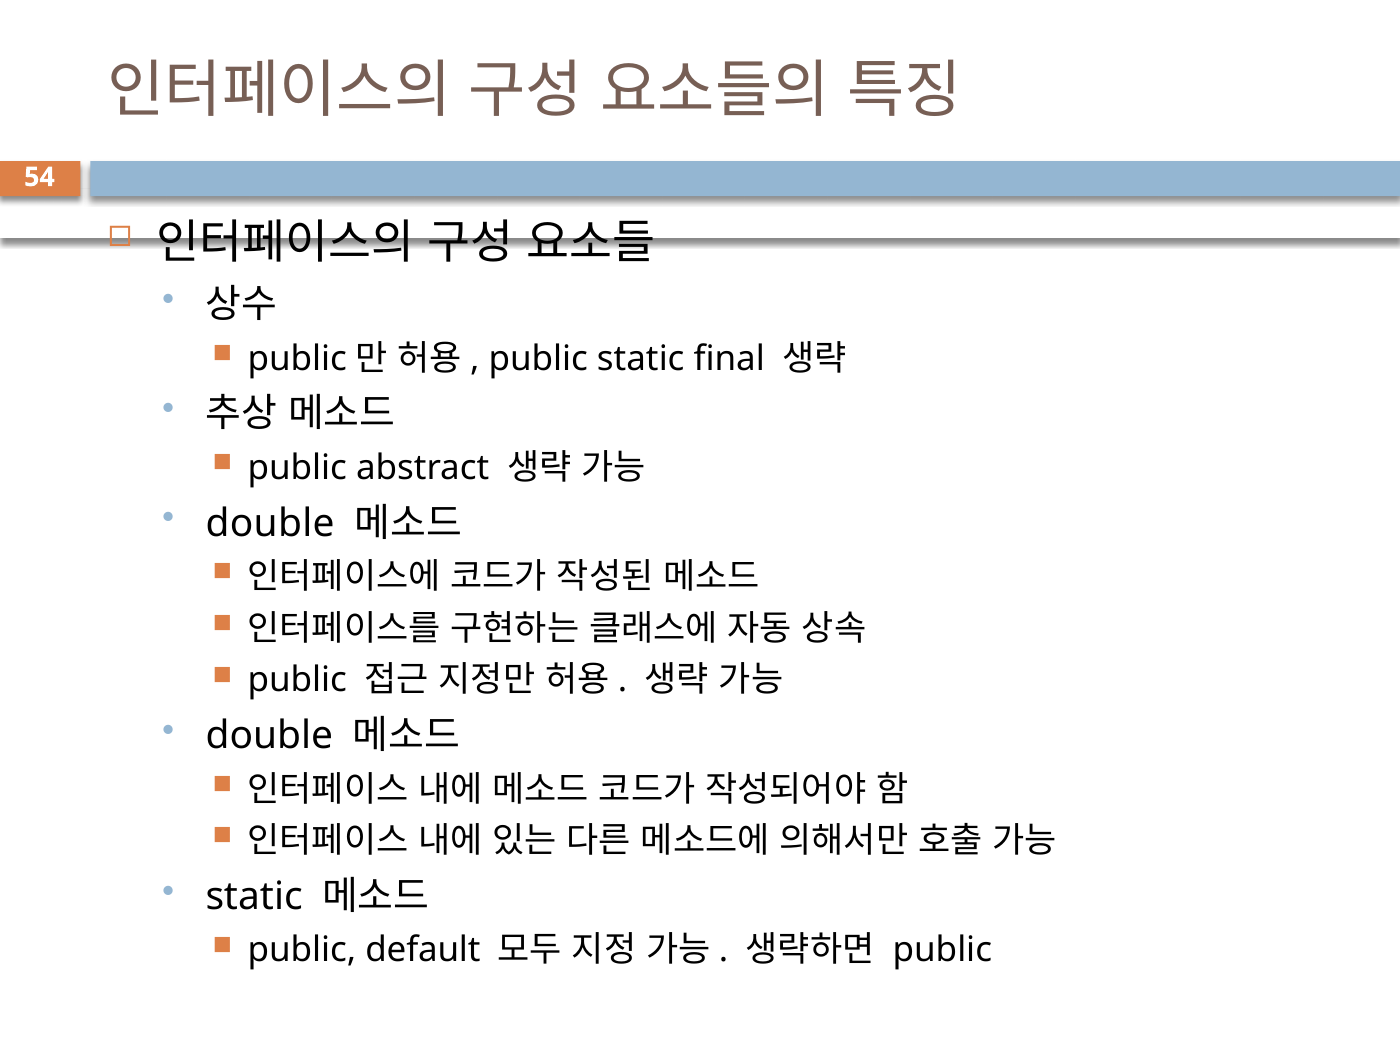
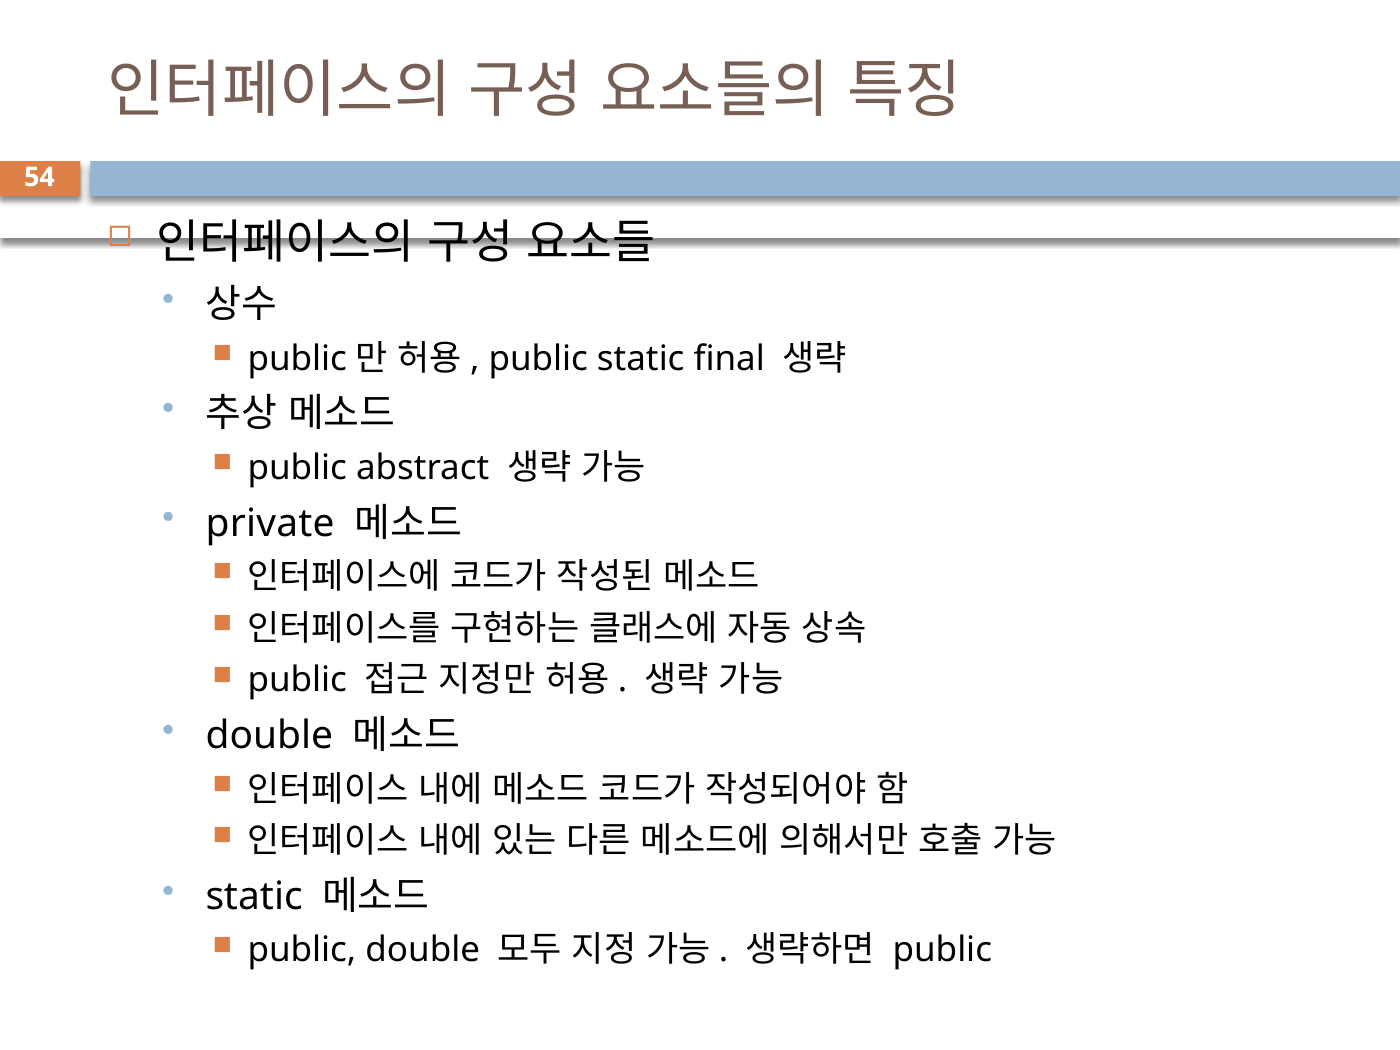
double: double -> private (270, 523)
public default: default -> double (423, 950)
